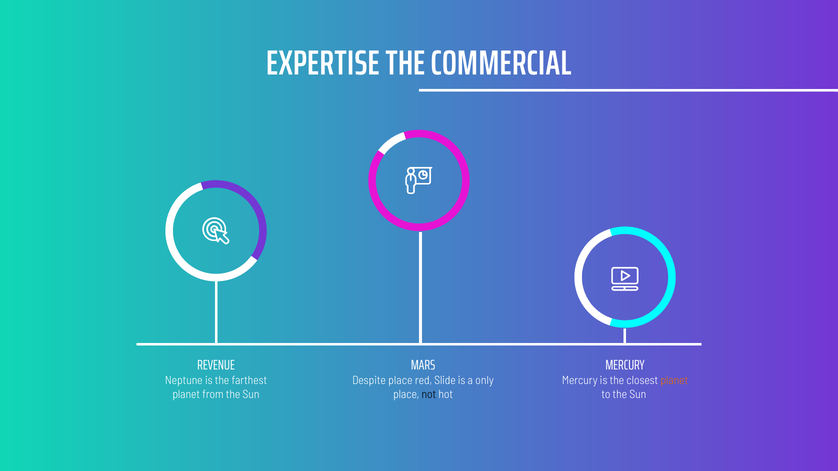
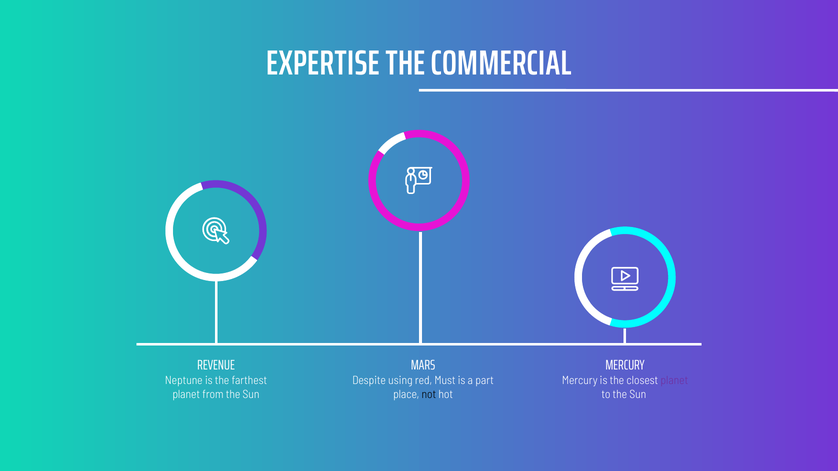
Despite place: place -> using (400, 381)
Slide: Slide -> Must (445, 381)
only: only -> part (485, 381)
planet colour: orange -> purple (674, 381)
